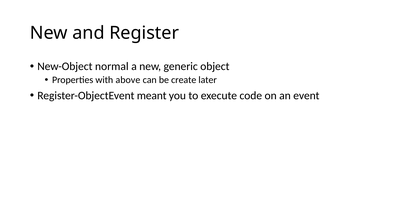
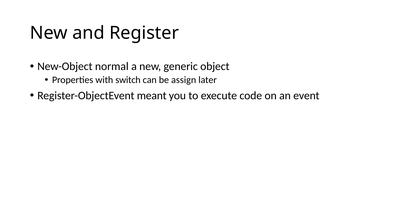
above: above -> switch (128, 80)
create: create -> assign (184, 80)
